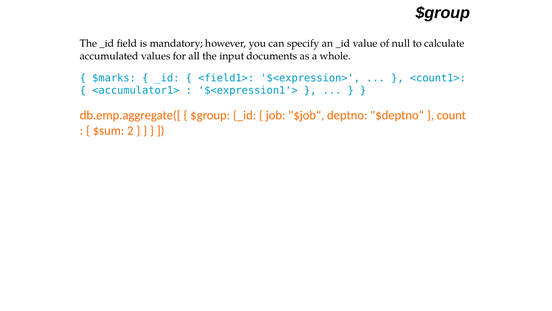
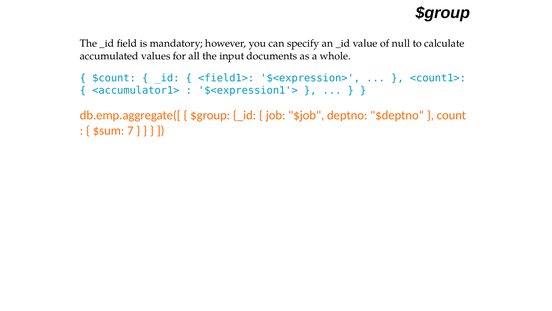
$marks: $marks -> $count (114, 78)
2: 2 -> 7 (130, 130)
